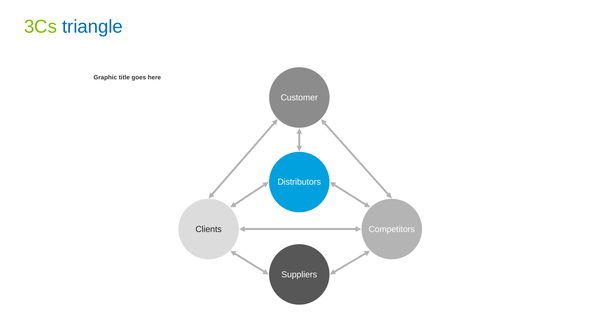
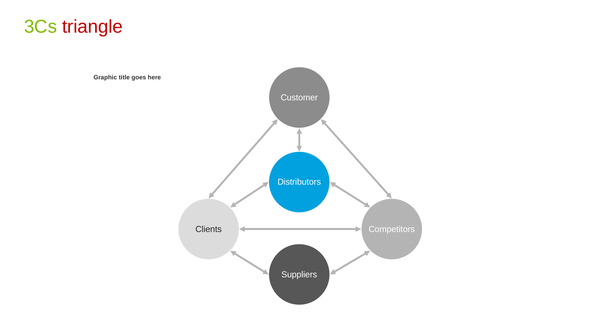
triangle colour: blue -> red (93, 27)
